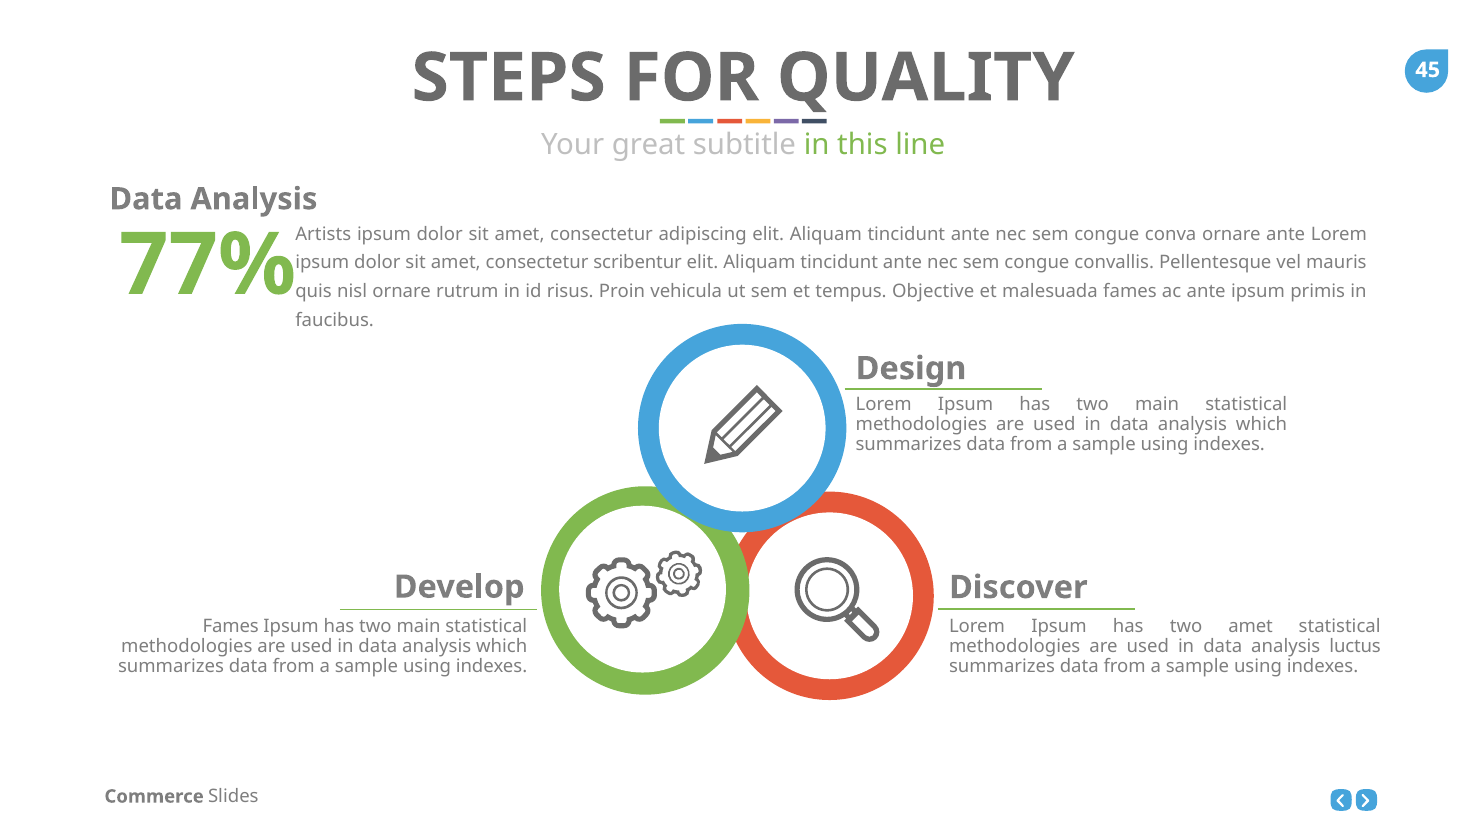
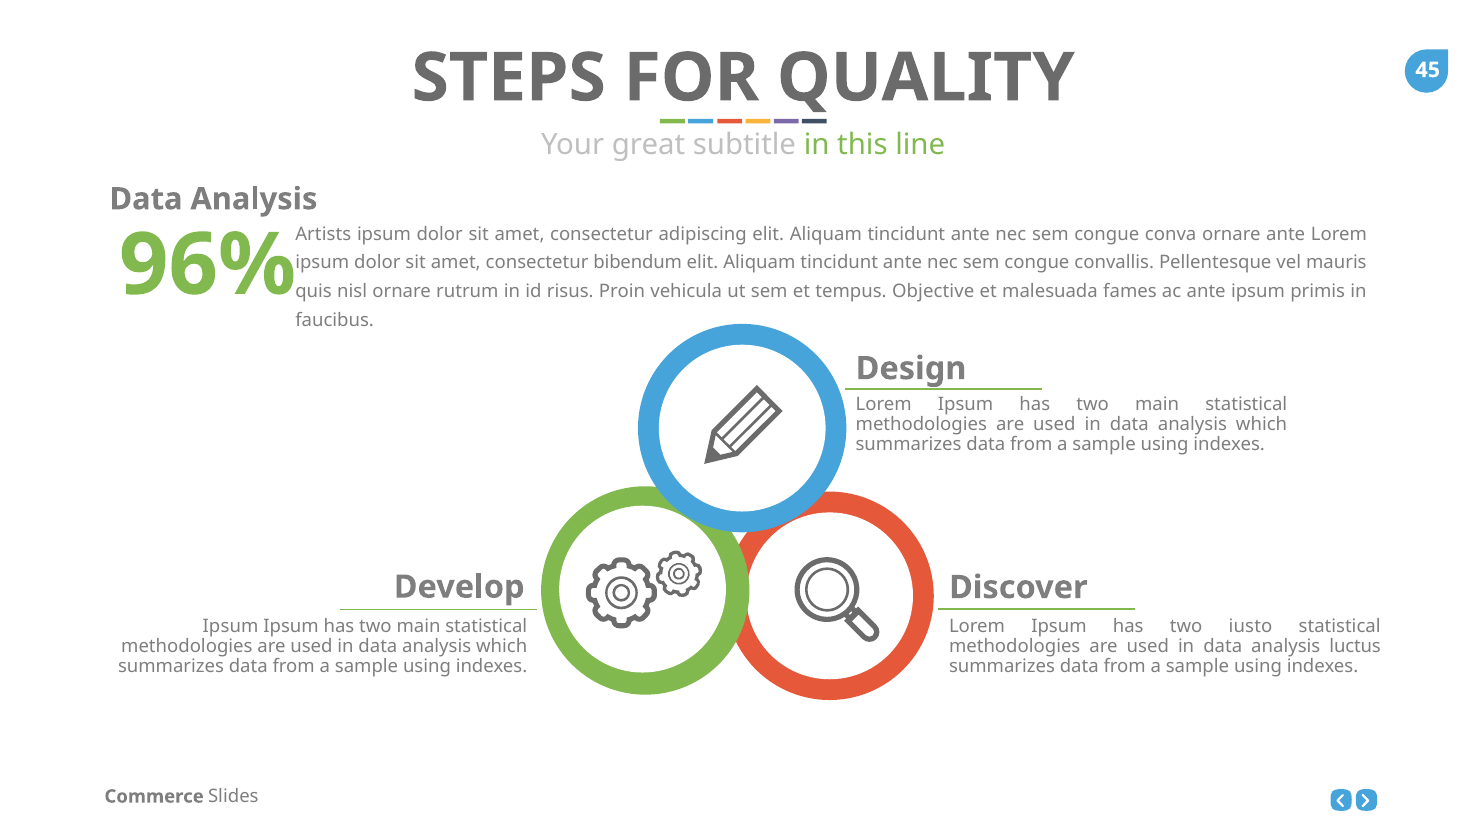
77%: 77% -> 96% (208, 265)
scribentur: scribentur -> bibendum (638, 263)
Fames: Fames -> Ipsum (231, 626)
two amet: amet -> iusto (1250, 626)
